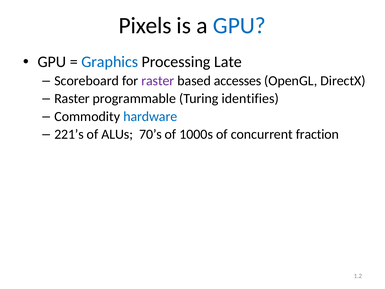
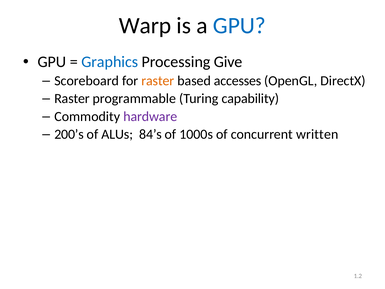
Pixels: Pixels -> Warp (145, 26)
Late: Late -> Give (228, 62)
raster colour: purple -> orange (158, 81)
identifies: identifies -> capability (250, 99)
hardware colour: blue -> purple (150, 116)
221’s: 221’s -> 200’s (69, 134)
70’s: 70’s -> 84’s (150, 134)
fraction: fraction -> written (317, 134)
